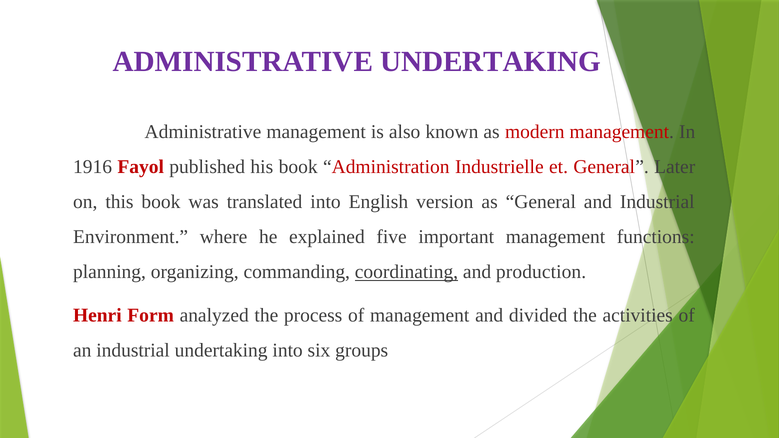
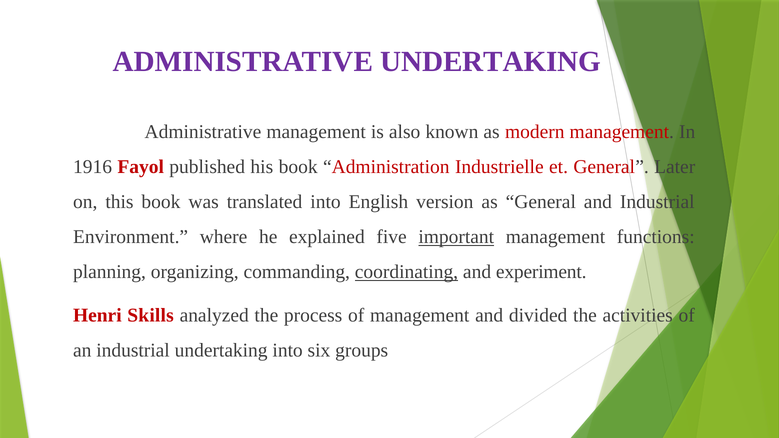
important underline: none -> present (456, 237)
production: production -> experiment (541, 272)
Form: Form -> Skills (151, 315)
